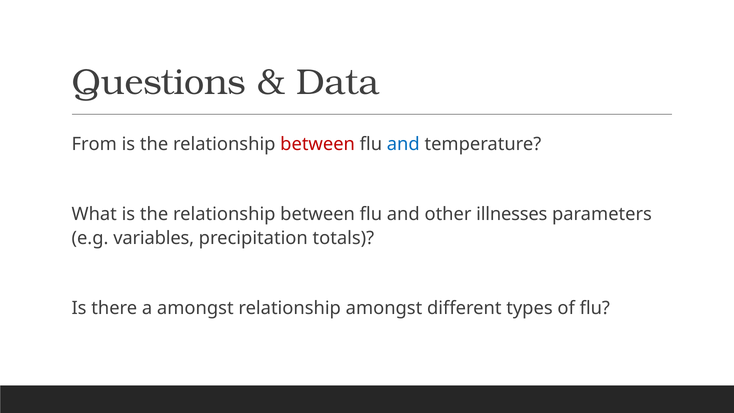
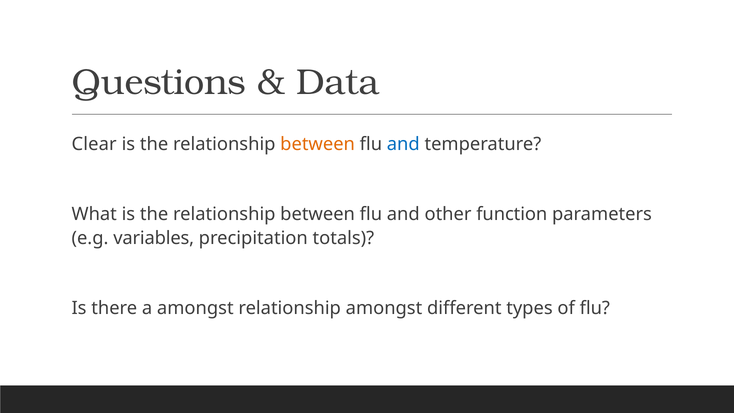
From: From -> Clear (94, 144)
between colour: red -> orange (318, 144)
illnesses: illnesses -> function (512, 214)
